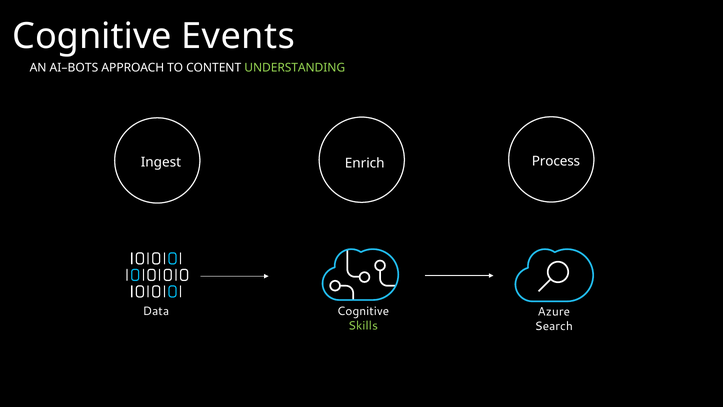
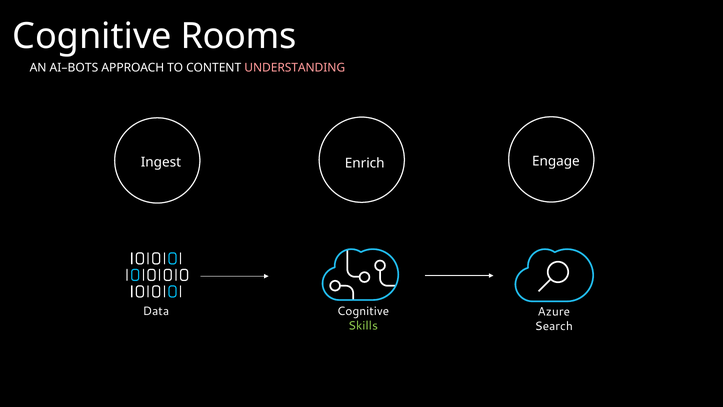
Events: Events -> Rooms (239, 37)
UNDERSTANDING colour: light green -> pink (295, 68)
Process: Process -> Engage (556, 161)
